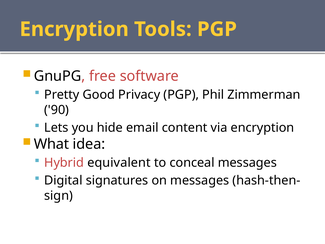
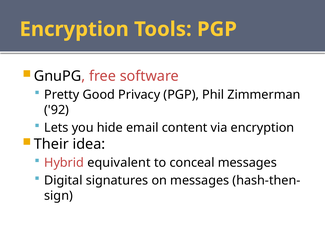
90: 90 -> 92 (57, 110)
What: What -> Their (51, 144)
